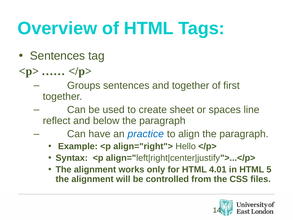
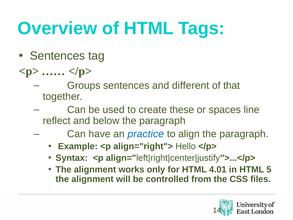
and together: together -> different (191, 85)
first: first -> that (232, 85)
sheet: sheet -> these (182, 110)
